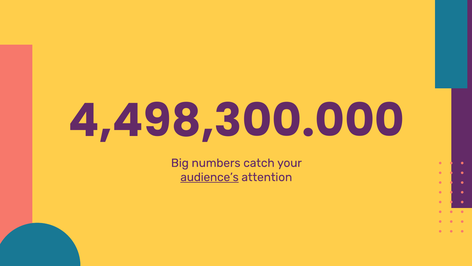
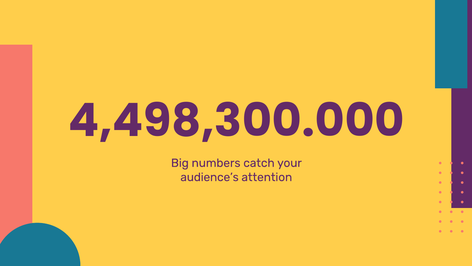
audience’s underline: present -> none (210, 177)
